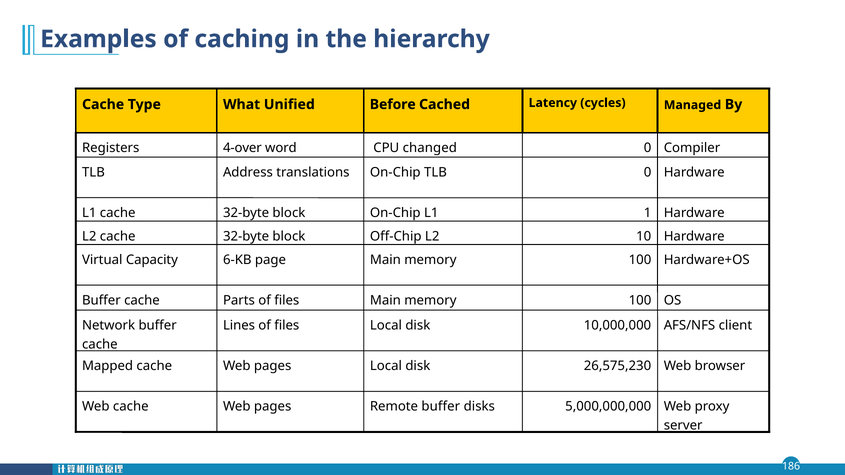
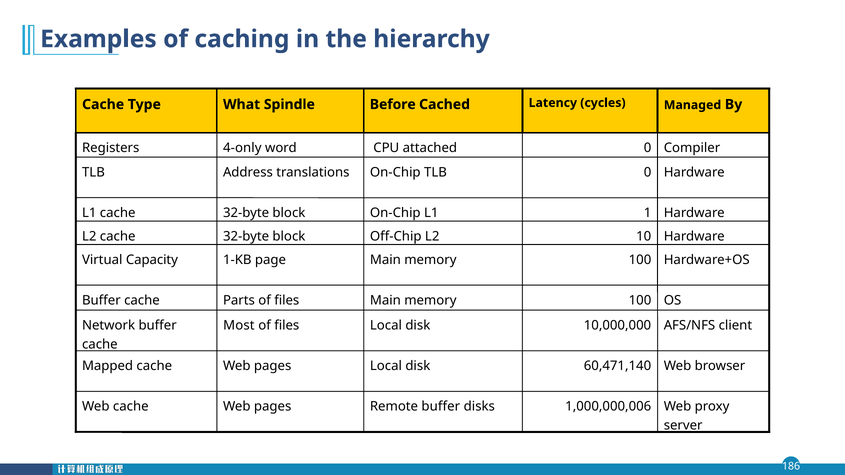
Unified: Unified -> Spindle (289, 104)
4-over: 4-over -> 4-only (242, 148)
changed: changed -> attached (430, 148)
6-KB: 6-KB -> 1-KB (237, 260)
Lines: Lines -> Most (239, 326)
26,575,230: 26,575,230 -> 60,471,140 (618, 366)
5,000,000,000: 5,000,000,000 -> 1,000,000,006 (608, 407)
